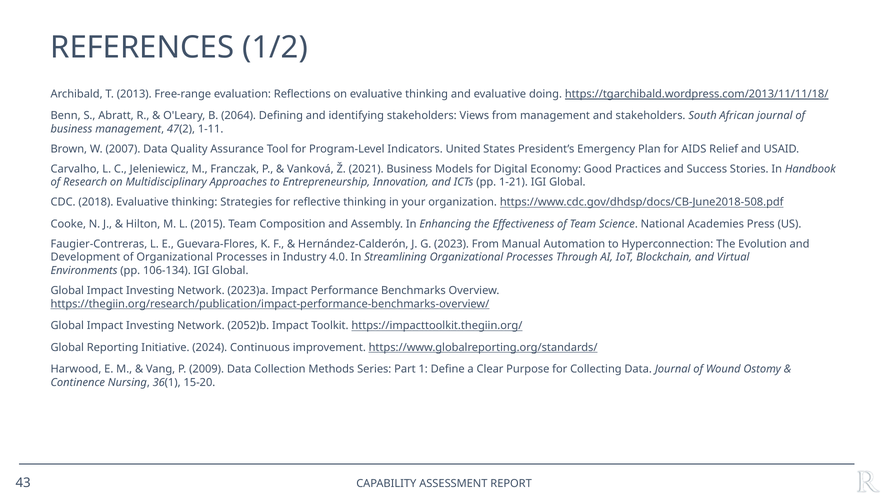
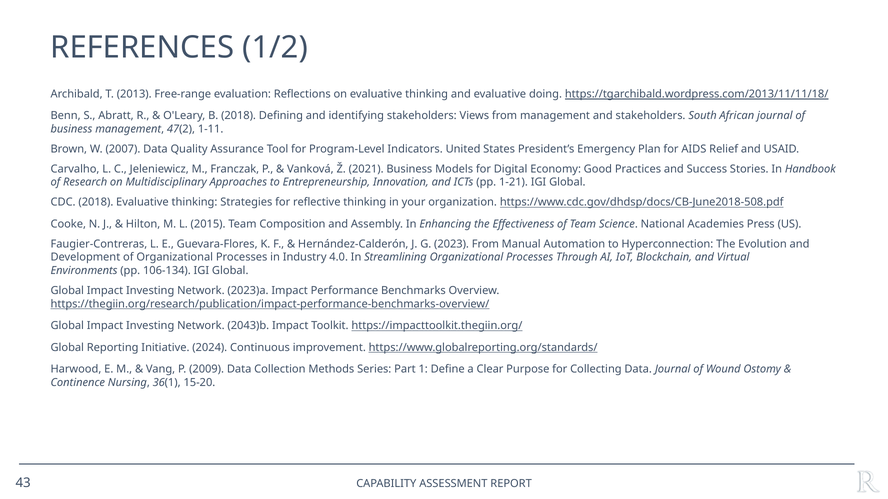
B 2064: 2064 -> 2018 (239, 116)
2052)b: 2052)b -> 2043)b (248, 326)
